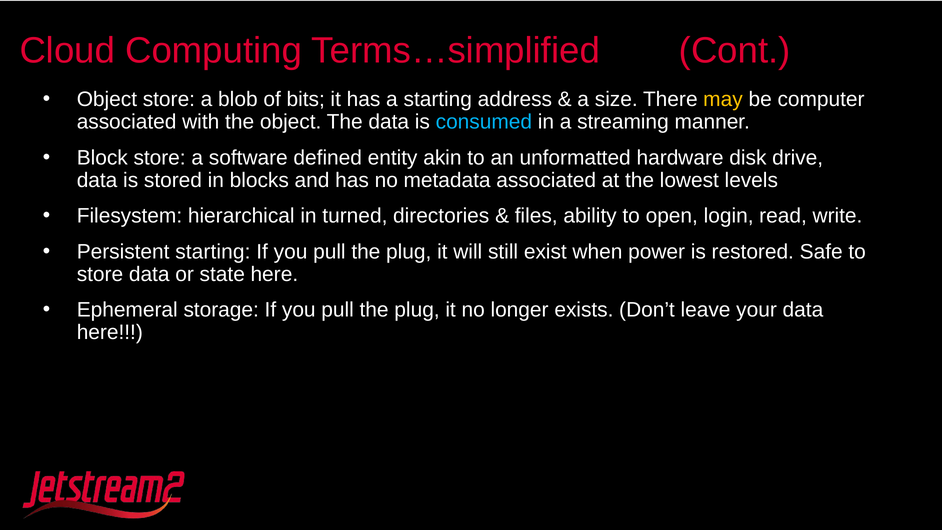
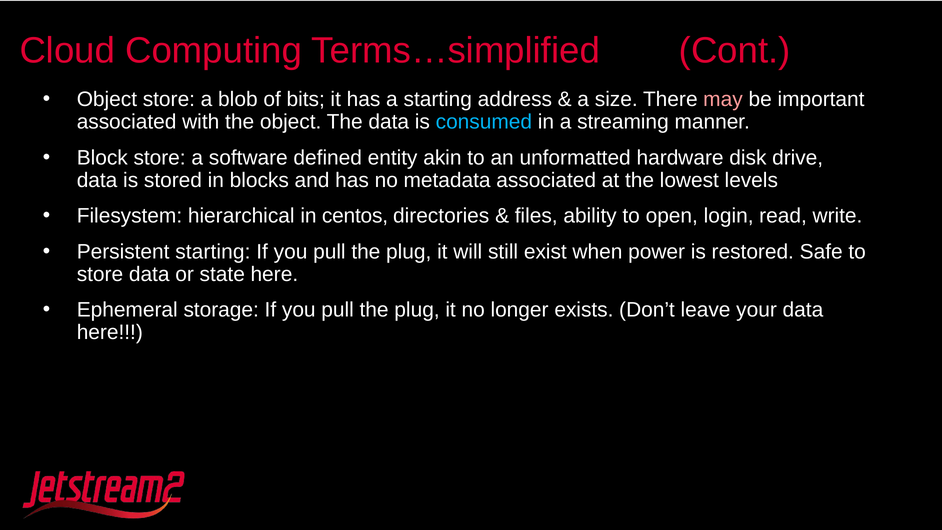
may colour: yellow -> pink (723, 99)
computer: computer -> important (821, 99)
turned: turned -> centos (355, 216)
